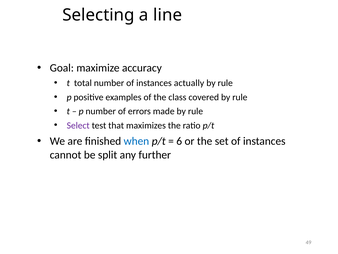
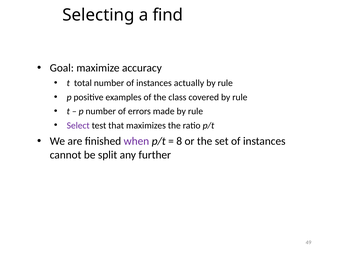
line: line -> find (168, 15)
when colour: blue -> purple (136, 141)
6: 6 -> 8 (179, 141)
